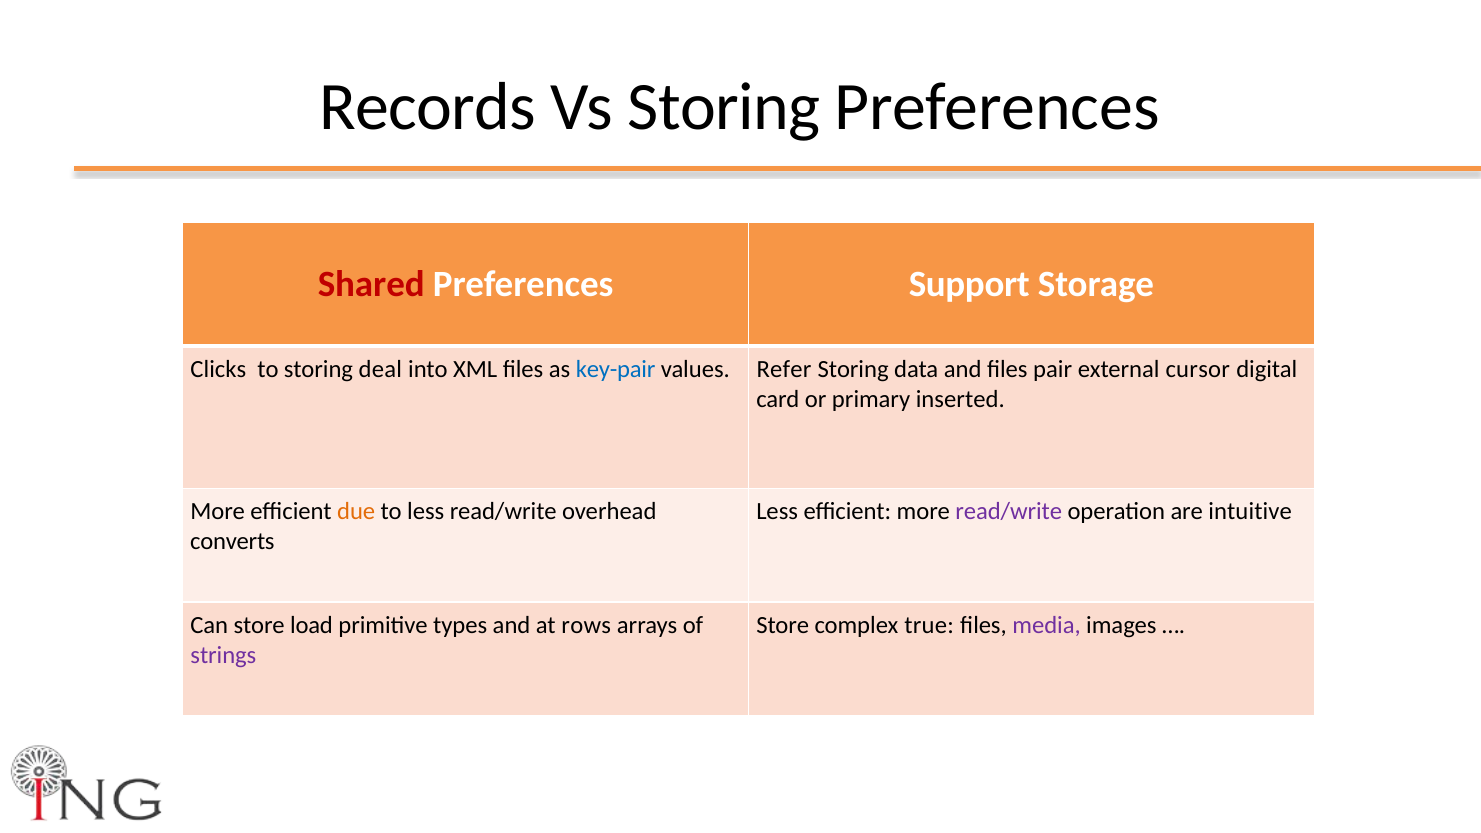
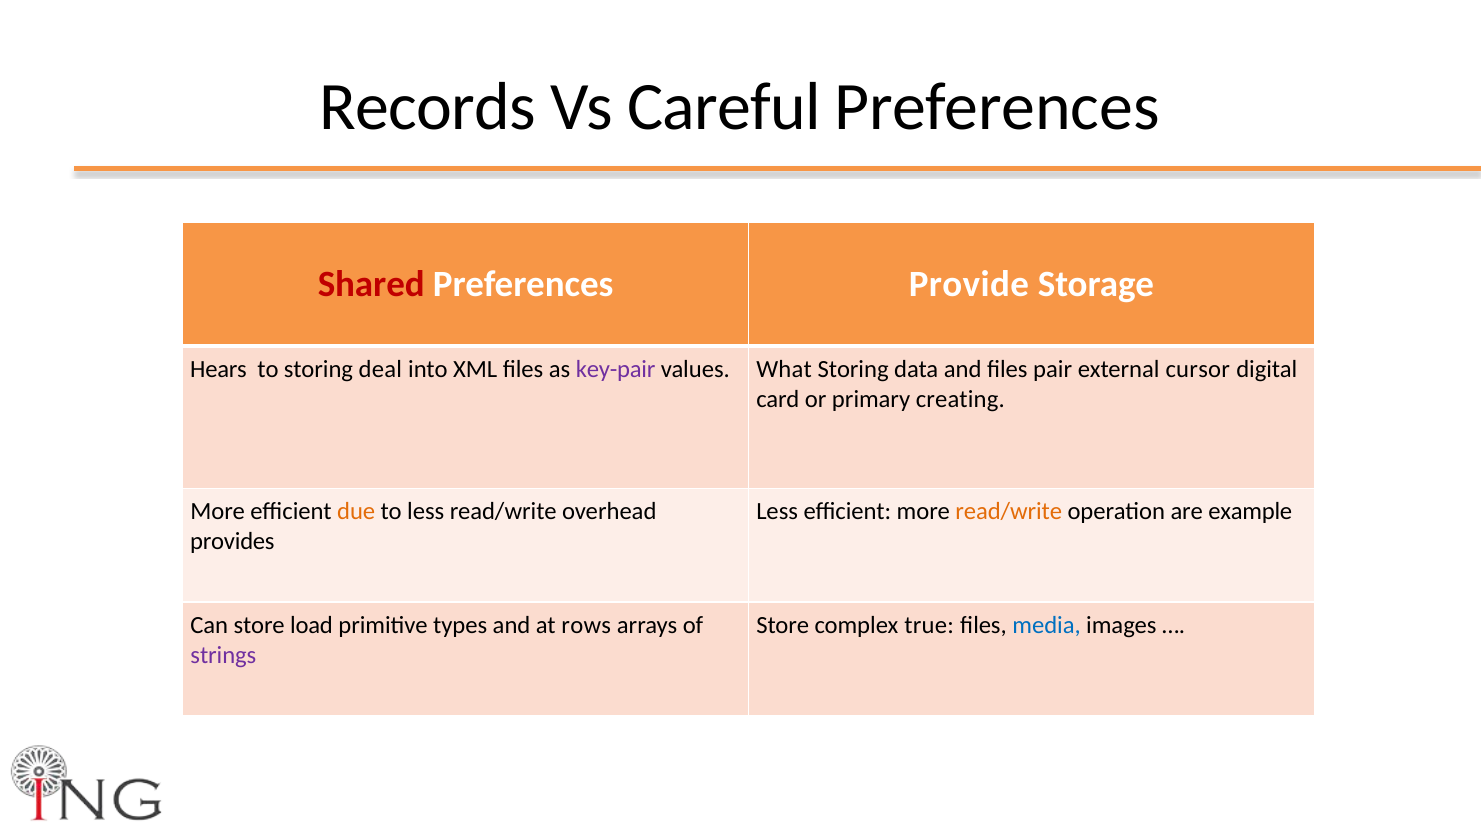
Vs Storing: Storing -> Careful (724, 108)
Support: Support -> Provide (969, 285)
Clicks: Clicks -> Hears (219, 369)
key-pair colour: blue -> purple (616, 369)
Refer: Refer -> What (784, 369)
inserted: inserted -> creating (960, 400)
read/write colour: purple -> orange (1009, 511)
intuitive: intuitive -> example (1250, 511)
converts: converts -> provides (232, 541)
media colour: purple -> blue (1047, 625)
